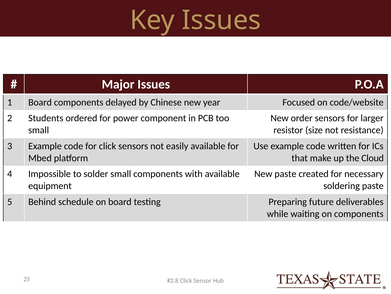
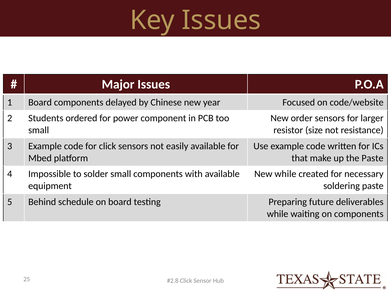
the Cloud: Cloud -> Paste (372, 158)
New paste: paste -> while (285, 174)
